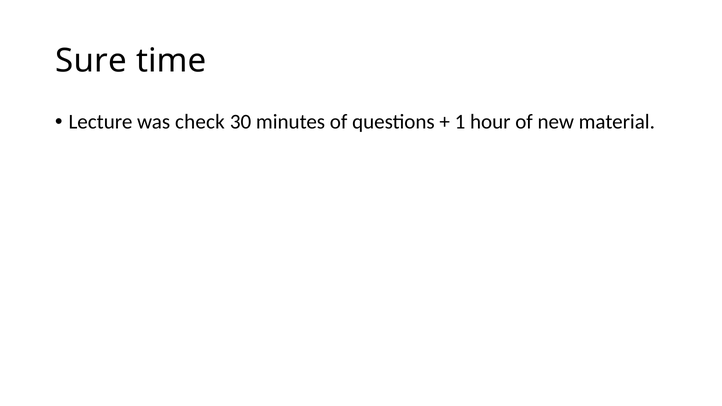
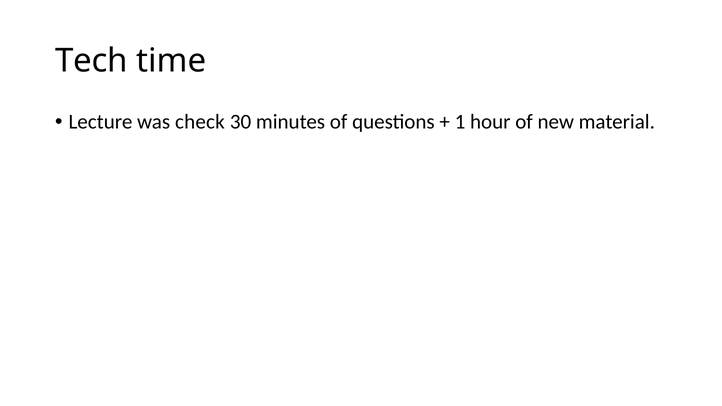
Sure: Sure -> Tech (91, 61)
